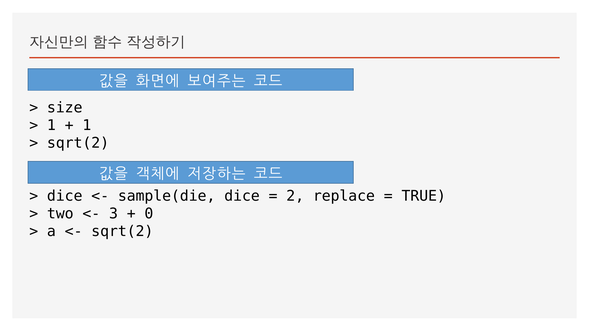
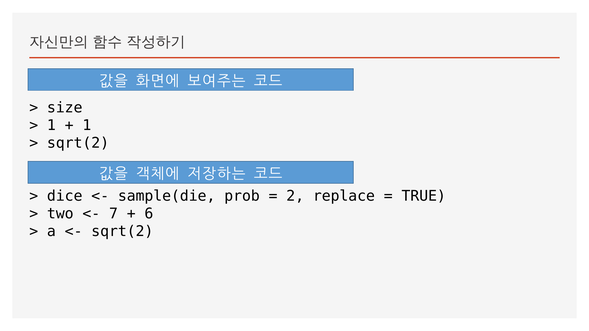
sample(die dice: dice -> prob (242, 196)
3: 3 -> 7 (113, 214)
0: 0 -> 6 (149, 214)
